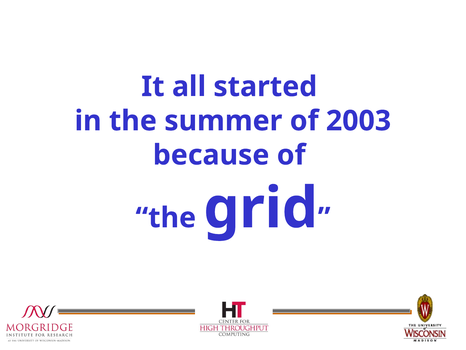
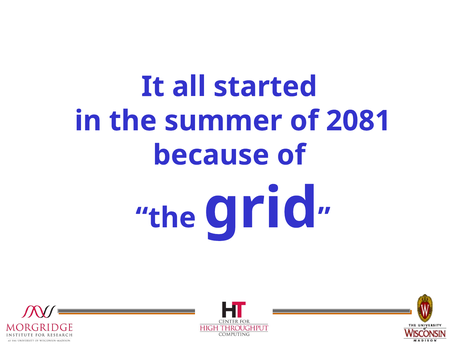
2003: 2003 -> 2081 (359, 121)
